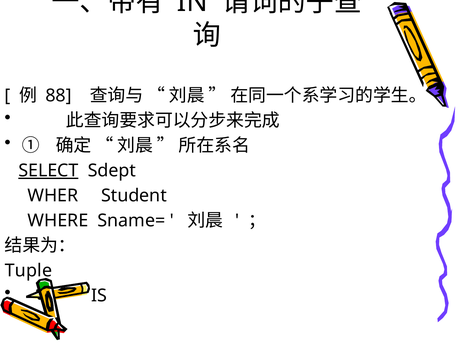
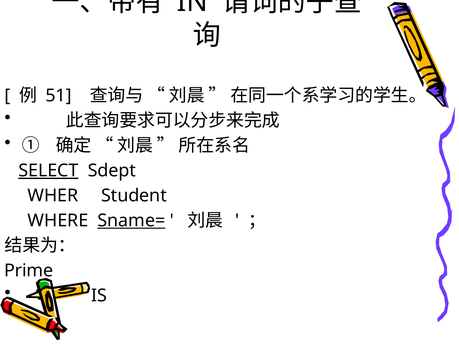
88: 88 -> 51 (59, 96)
Sname= underline: none -> present (131, 221)
Tuple: Tuple -> Prime (29, 271)
